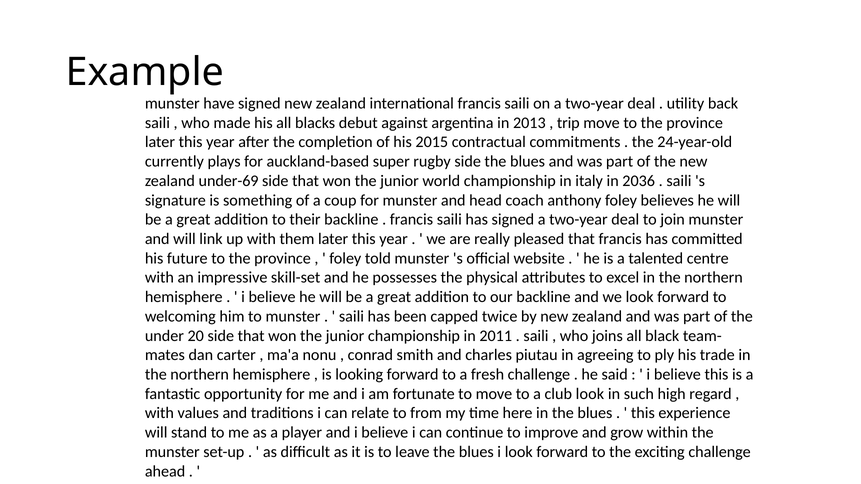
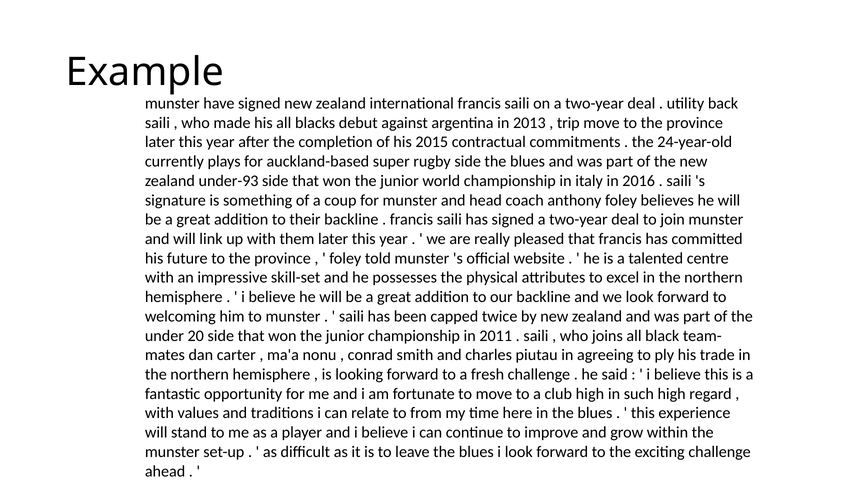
under-69: under-69 -> under-93 (229, 181)
2036: 2036 -> 2016 (639, 181)
club look: look -> high (590, 394)
